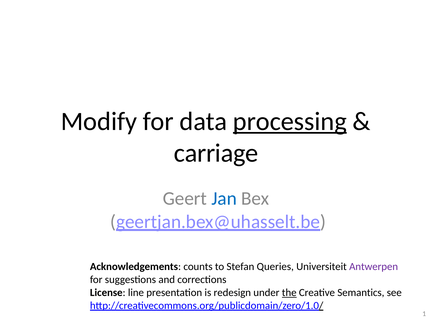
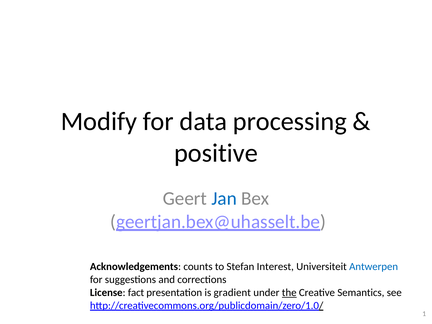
processing underline: present -> none (290, 121)
carriage: carriage -> positive (216, 153)
Queries: Queries -> Interest (275, 267)
Antwerpen colour: purple -> blue (374, 267)
line: line -> fact (136, 293)
redesign: redesign -> gradient (232, 293)
